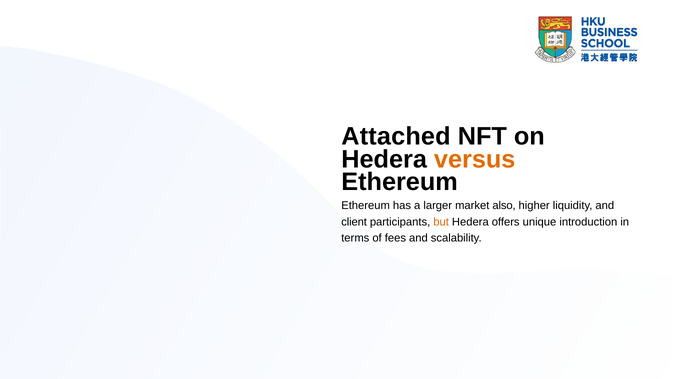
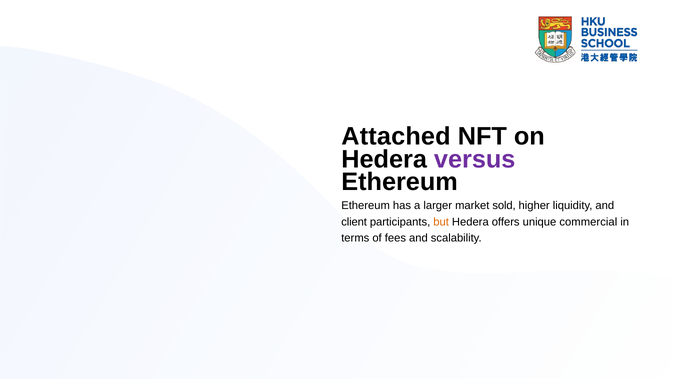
versus colour: orange -> purple (475, 159)
also: also -> sold (504, 206)
introduction: introduction -> commercial (588, 222)
